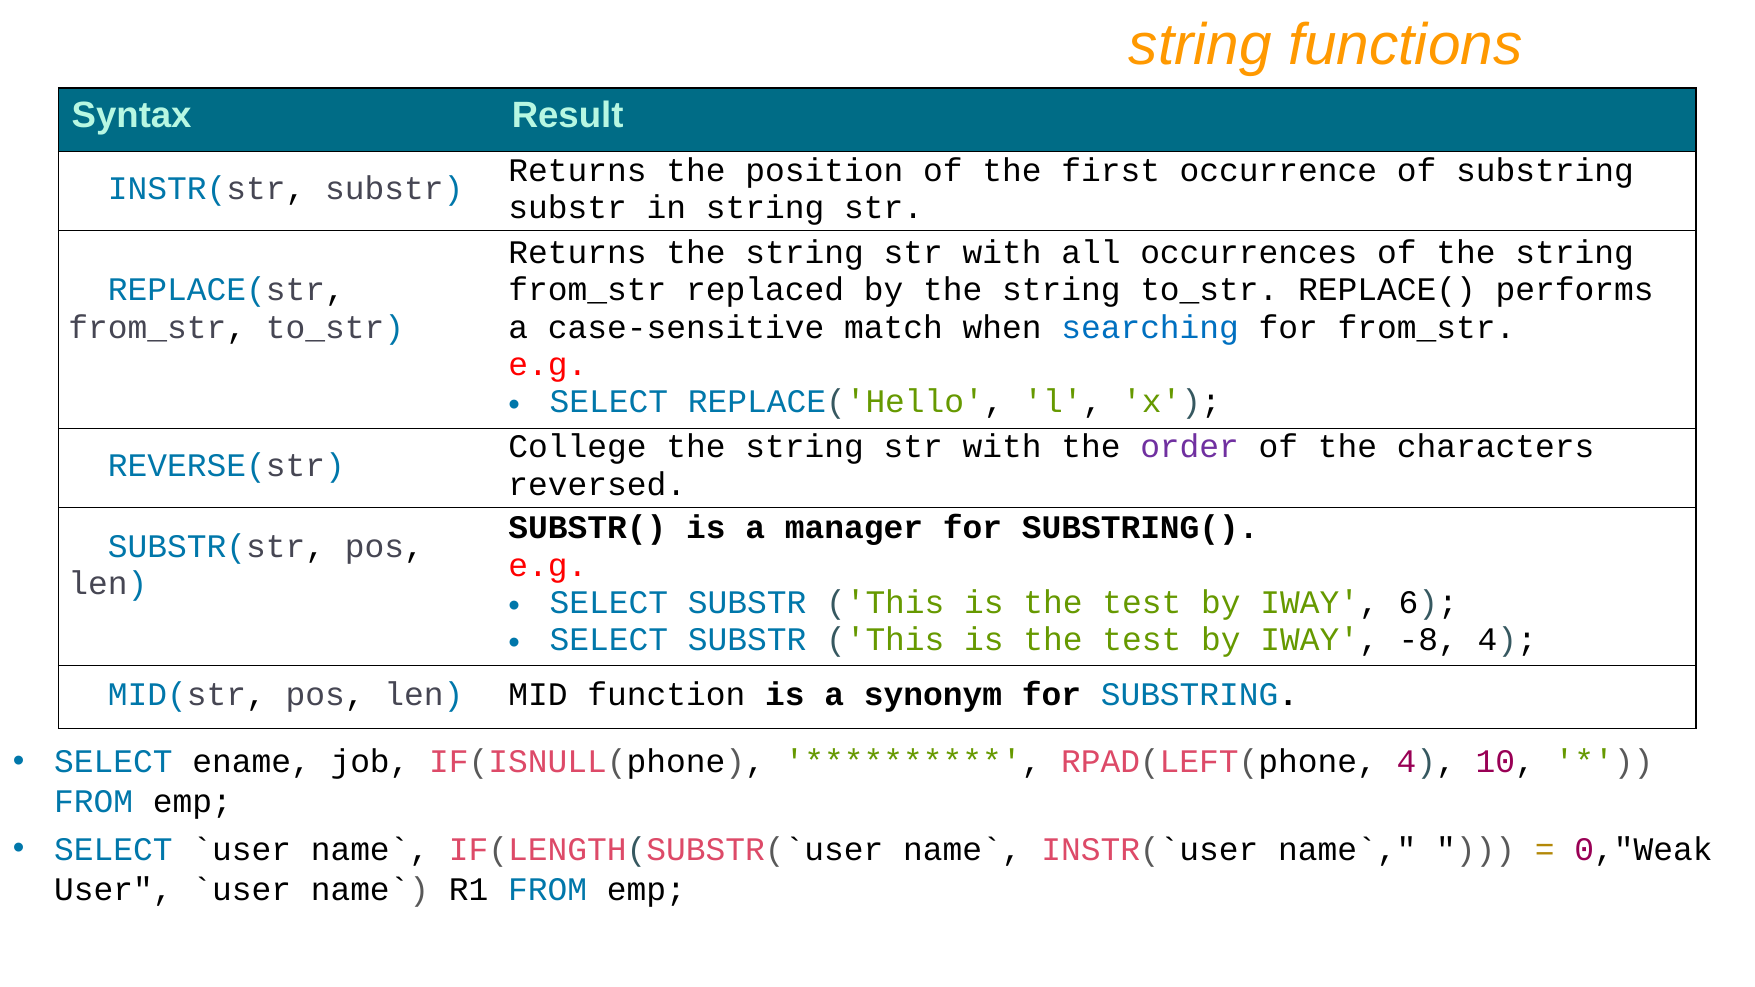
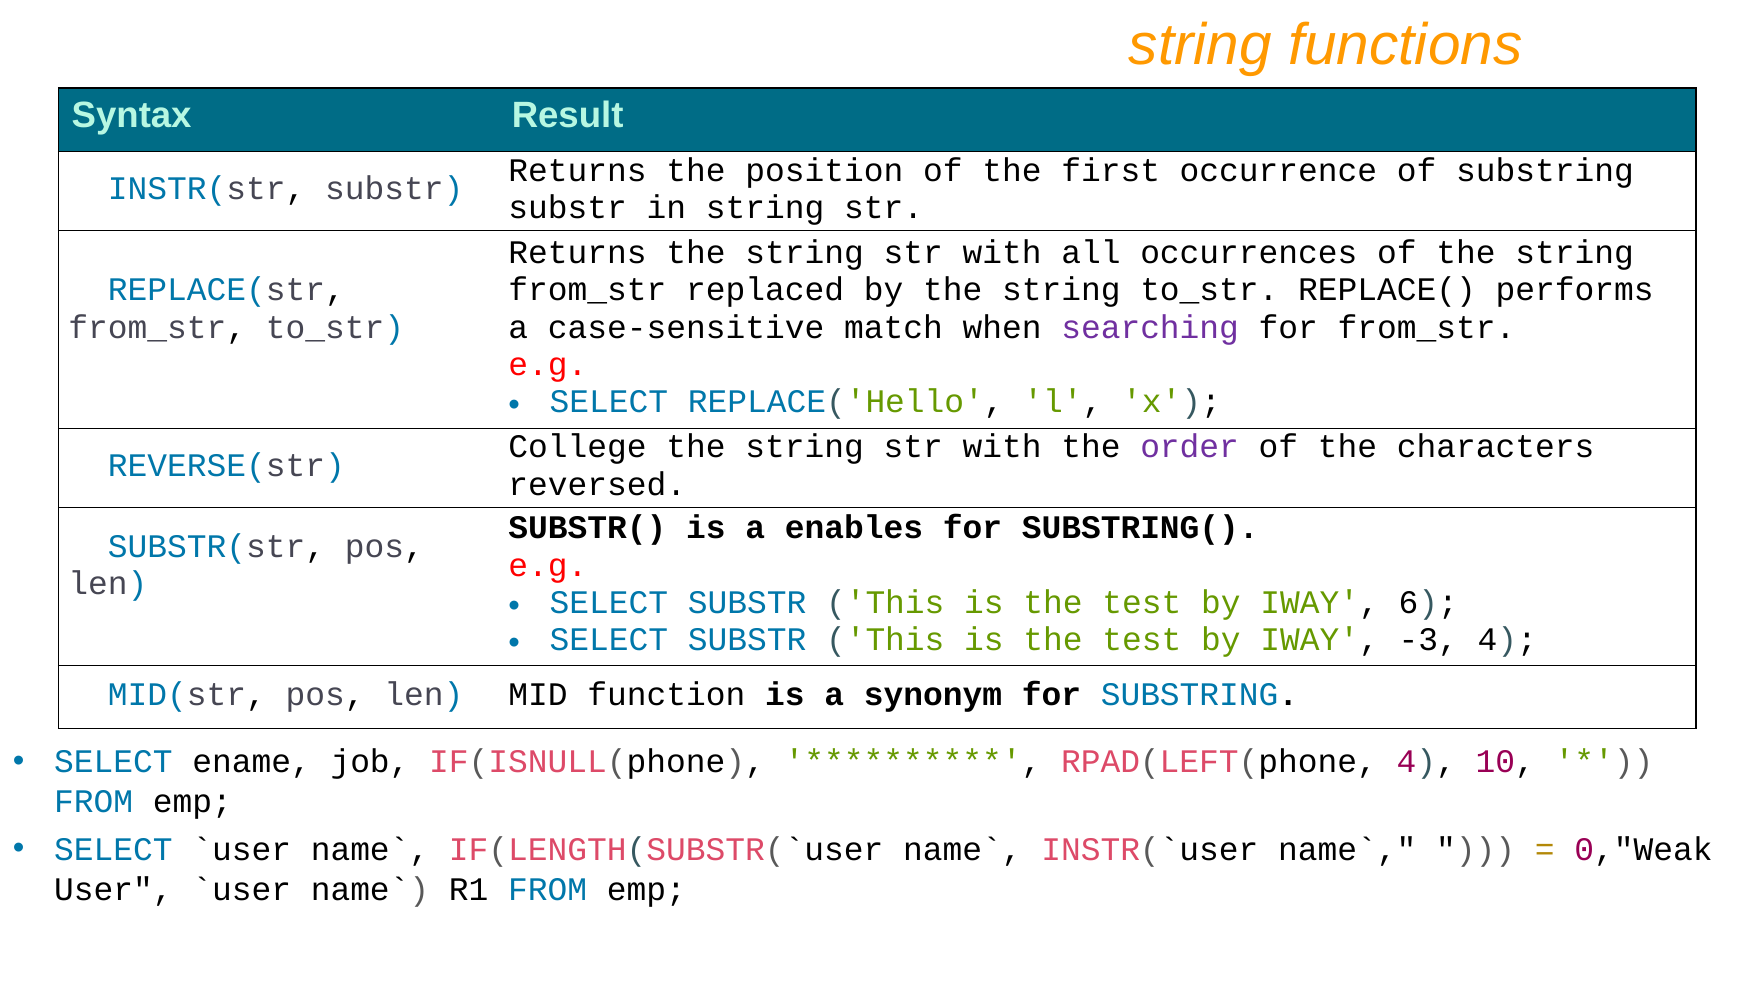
searching colour: blue -> purple (1150, 327)
manager: manager -> enables (854, 528)
-8: -8 -> -3 (1428, 640)
